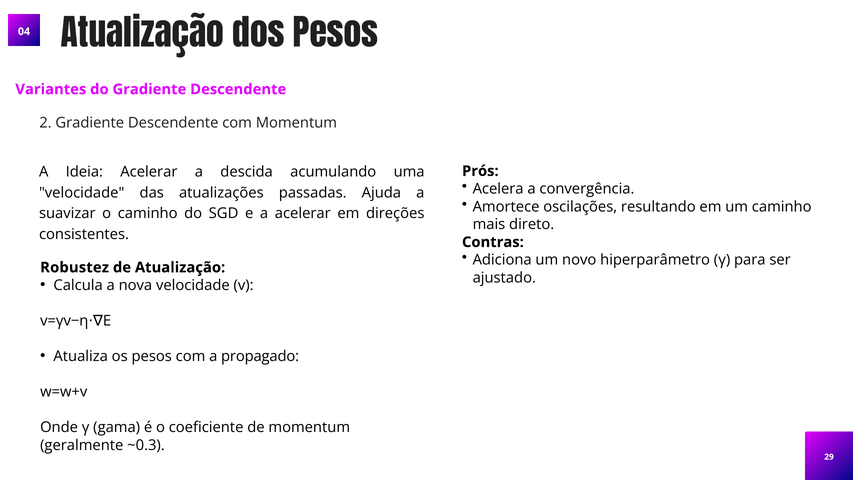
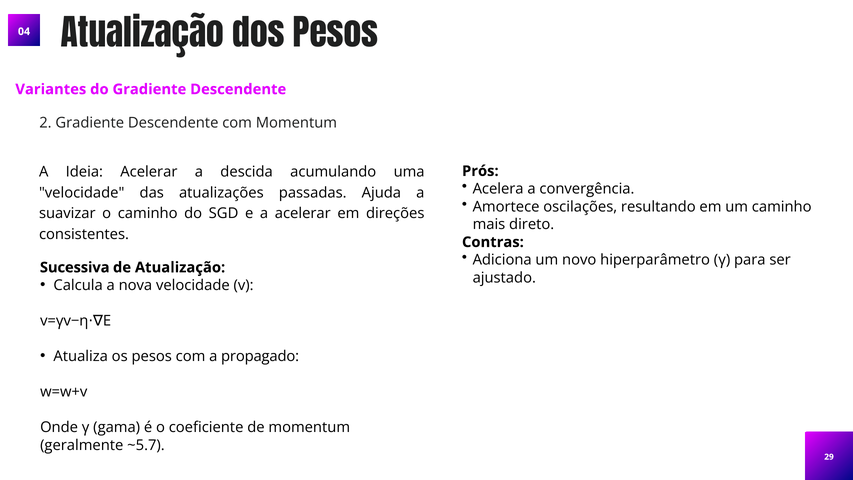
Robustez: Robustez -> Sucessiva (75, 267)
~0.3: ~0.3 -> ~5.7 (146, 445)
